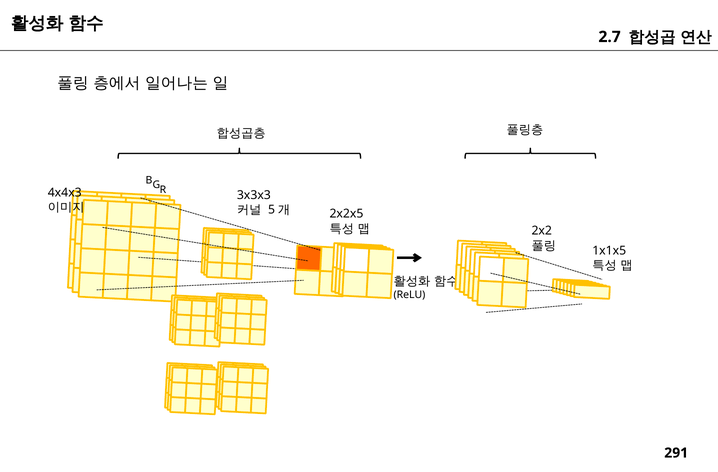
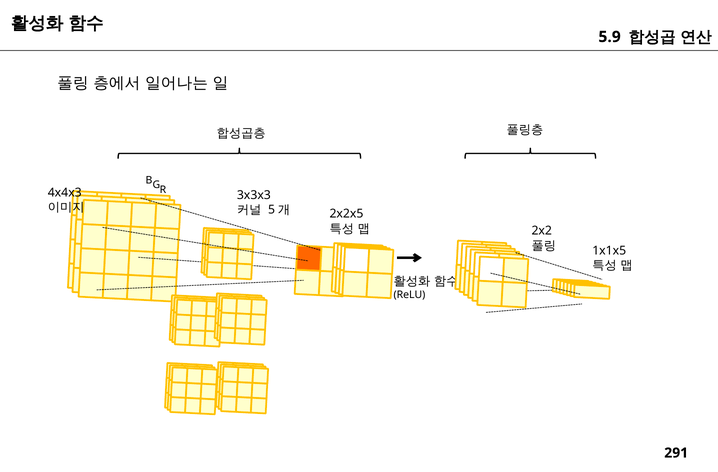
2.7: 2.7 -> 5.9 (610, 37)
